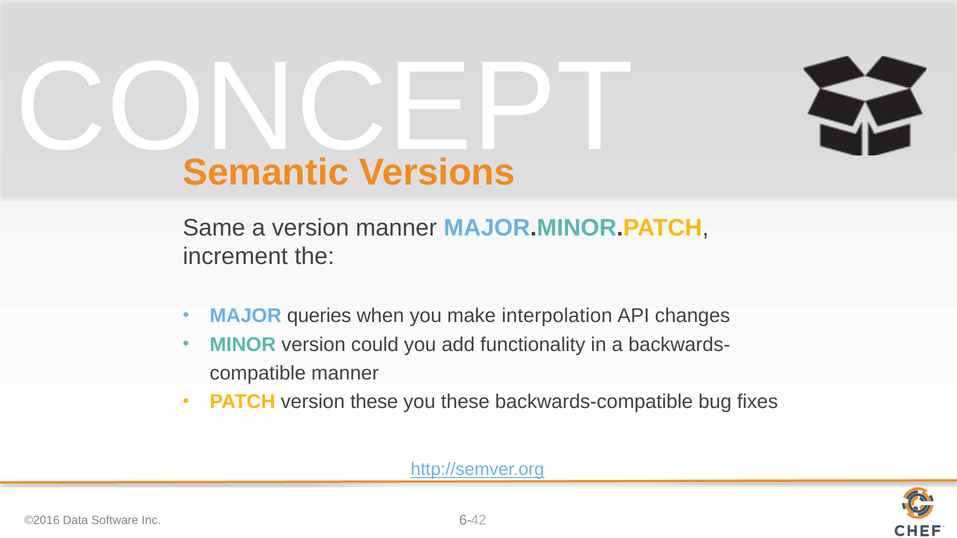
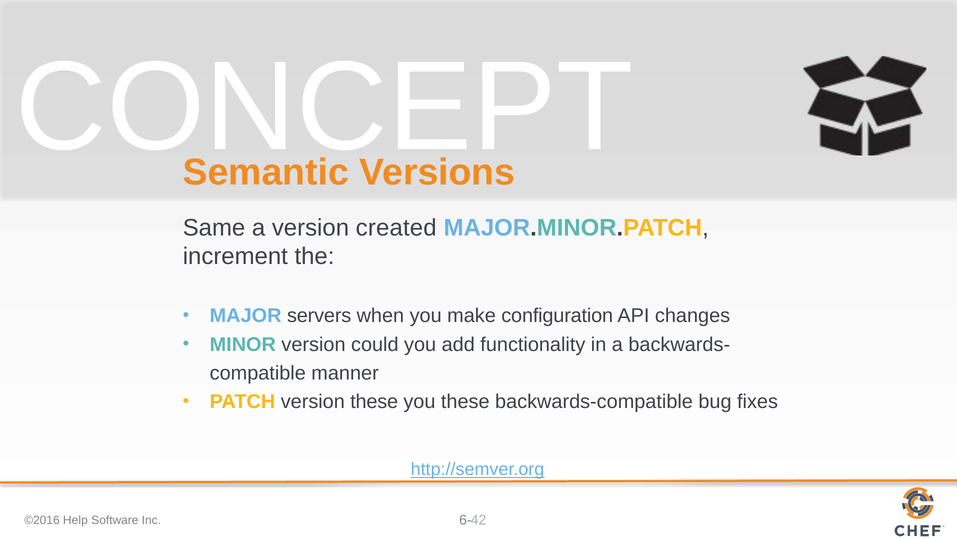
version manner: manner -> created (396, 228)
queries: queries -> servers (319, 316)
interpolation: interpolation -> configuration (557, 316)
Data: Data -> Help (75, 521)
